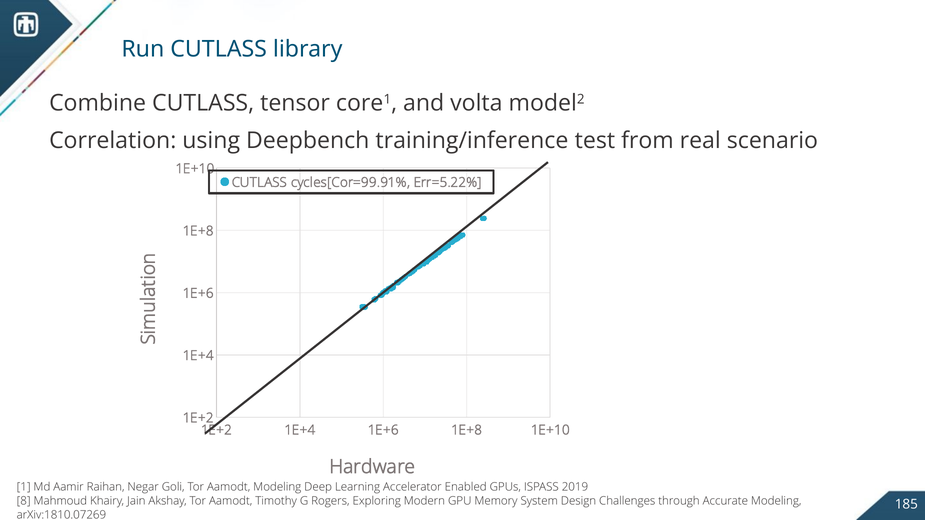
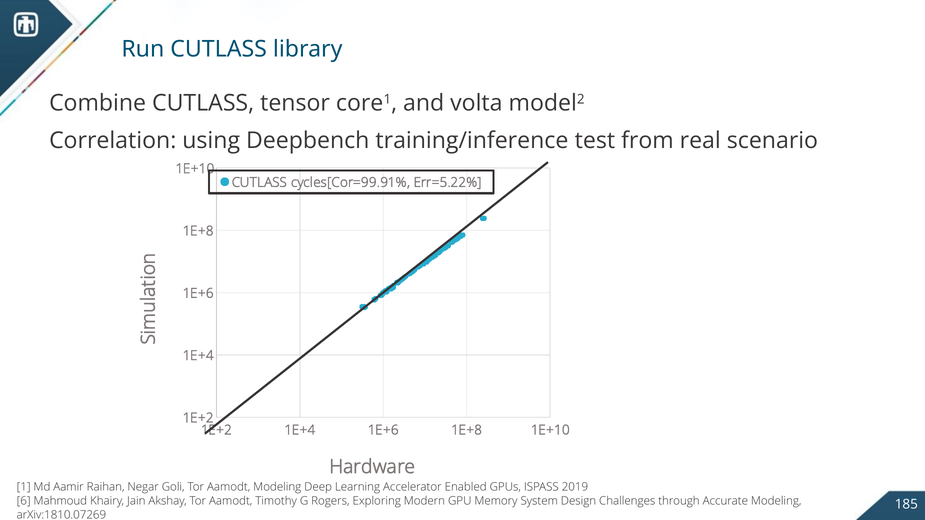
8: 8 -> 6 (24, 501)
